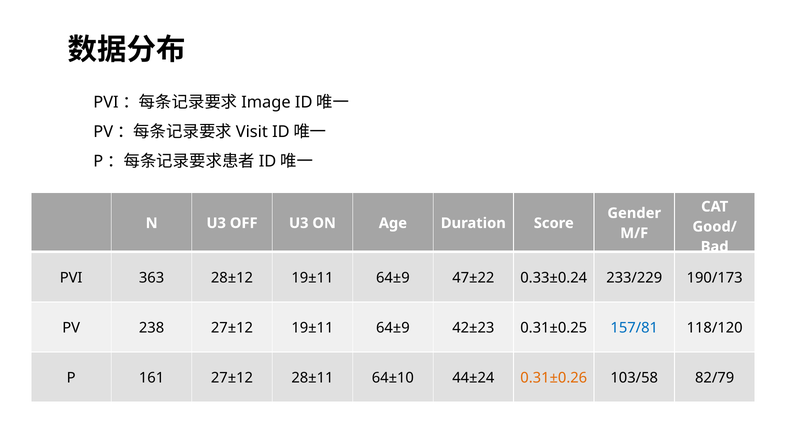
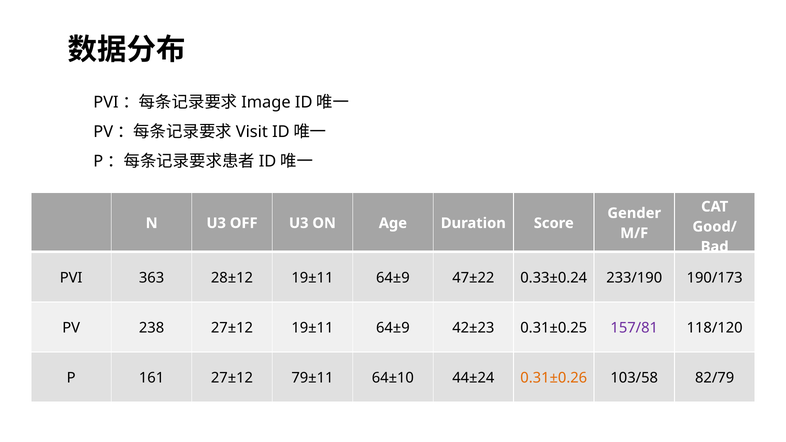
233/229: 233/229 -> 233/190 (634, 278)
157/81 colour: blue -> purple (634, 328)
28±11: 28±11 -> 79±11 (312, 378)
